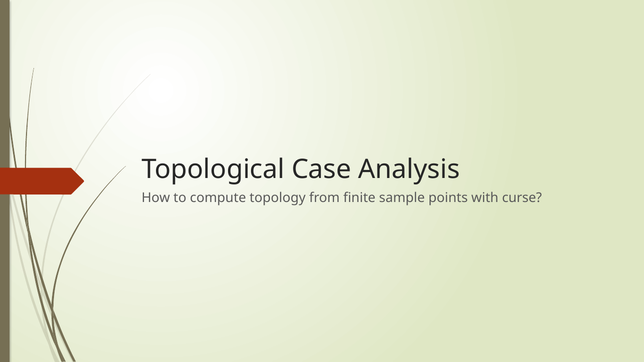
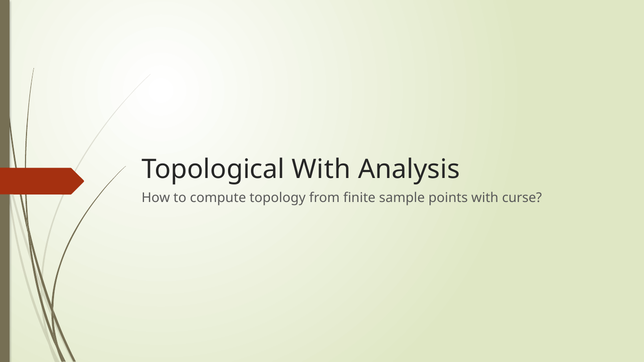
Topological Case: Case -> With (321, 170)
